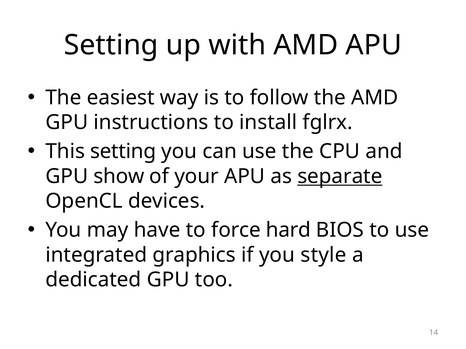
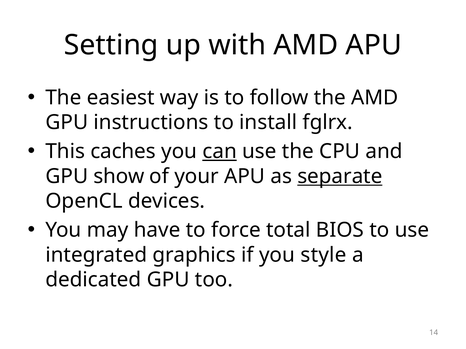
This setting: setting -> caches (123, 152)
can underline: none -> present (220, 152)
hard: hard -> total (288, 230)
